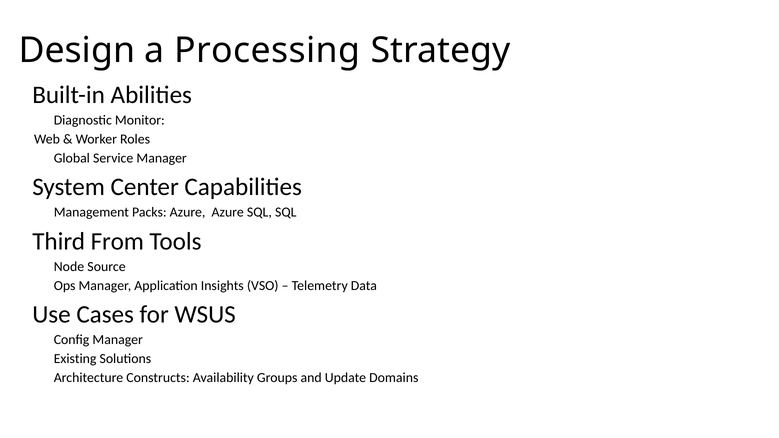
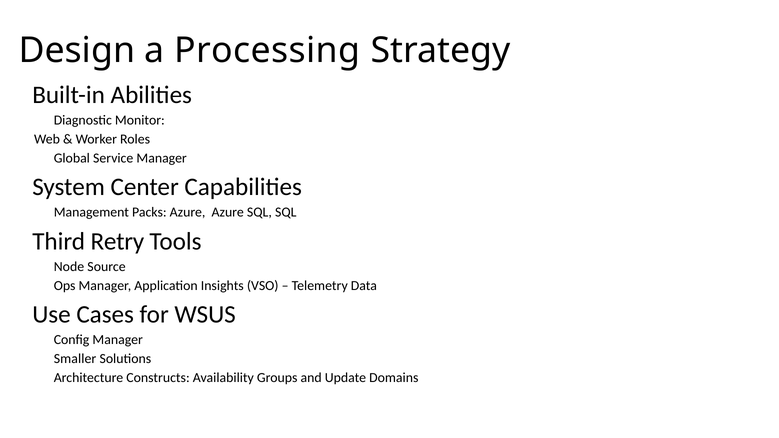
From: From -> Retry (117, 241)
Existing: Existing -> Smaller (75, 359)
